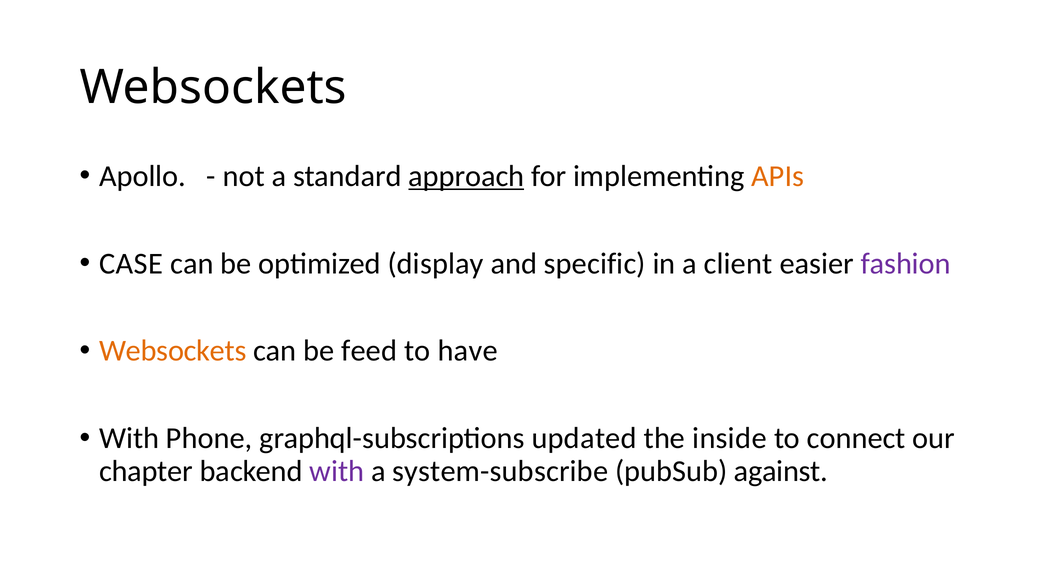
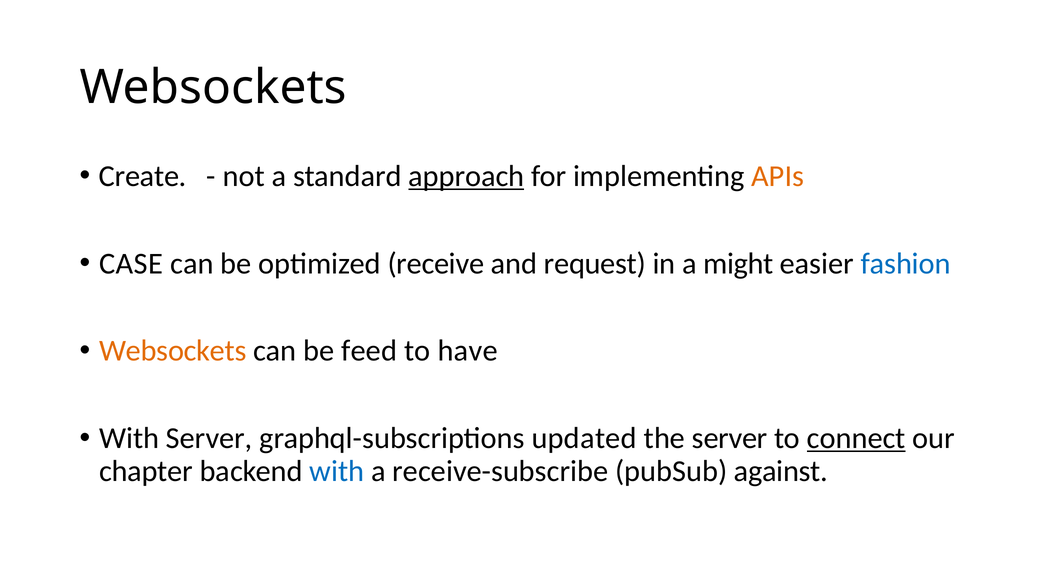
Apollo: Apollo -> Create (143, 176)
display: display -> receive (436, 264)
specific: specific -> request (595, 264)
client: client -> might (738, 264)
fashion colour: purple -> blue (906, 264)
With Phone: Phone -> Server (209, 439)
the inside: inside -> server (730, 439)
connect underline: none -> present (856, 439)
with colour: purple -> blue (337, 472)
system-subscribe: system-subscribe -> receive-subscribe (500, 472)
